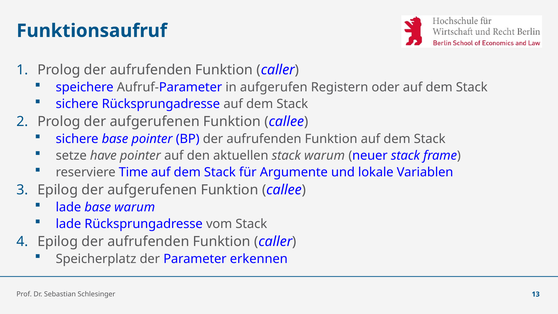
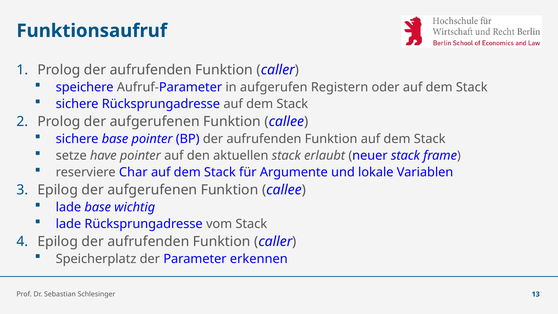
stack warum: warum -> erlaubt (325, 156)
Time: Time -> Char (133, 172)
base warum: warum -> wichtig (135, 207)
